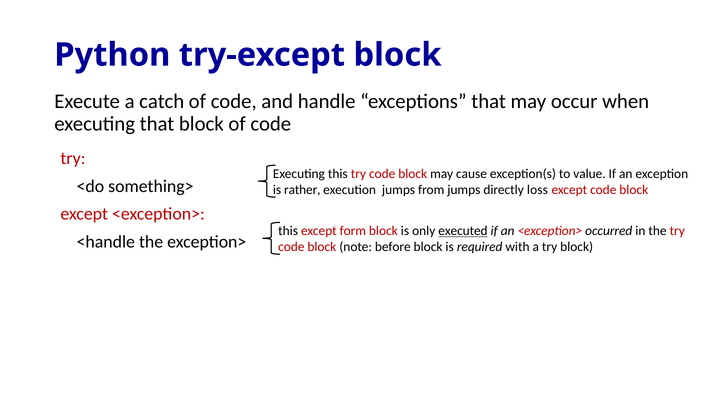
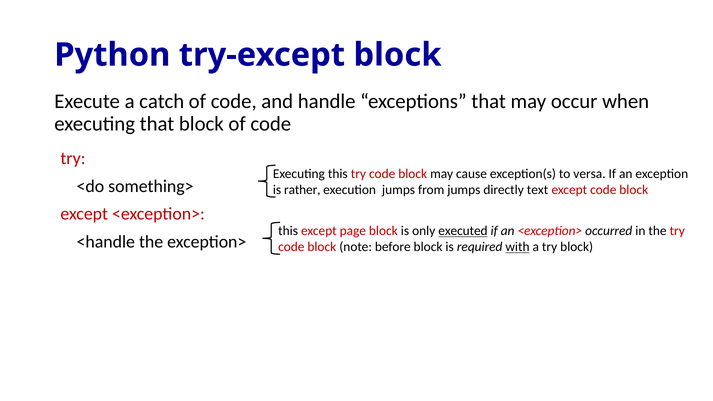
value: value -> versa (589, 174)
loss: loss -> text (538, 190)
form: form -> page (353, 231)
with underline: none -> present (517, 247)
